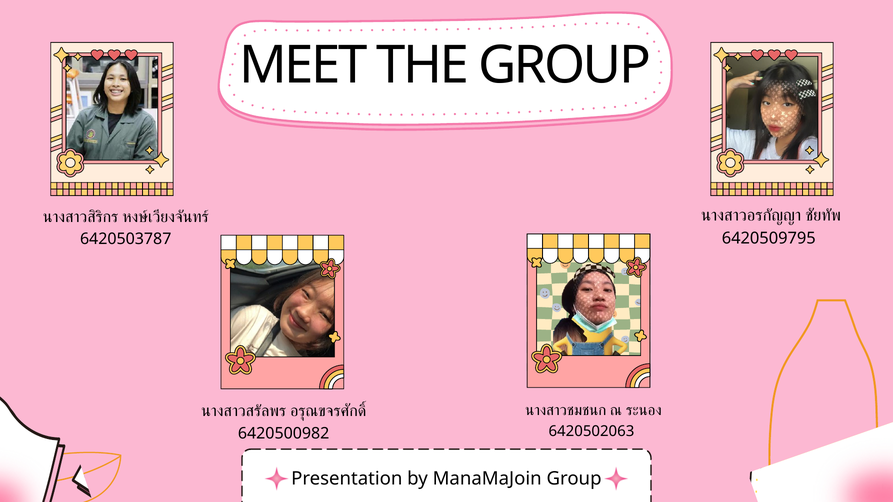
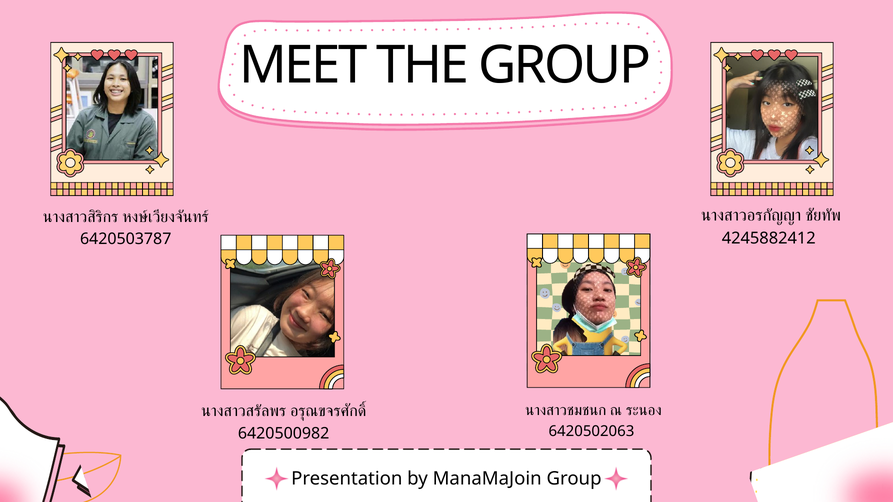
6420509795: 6420509795 -> 4245882412 (769, 239)
